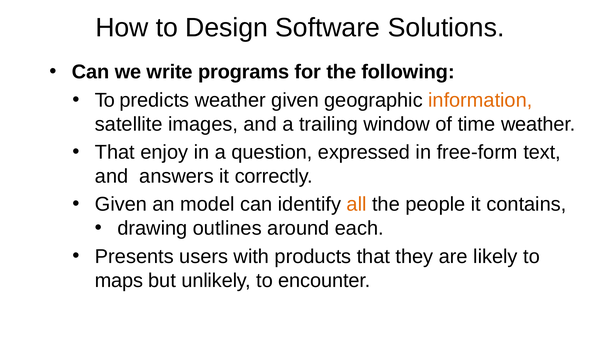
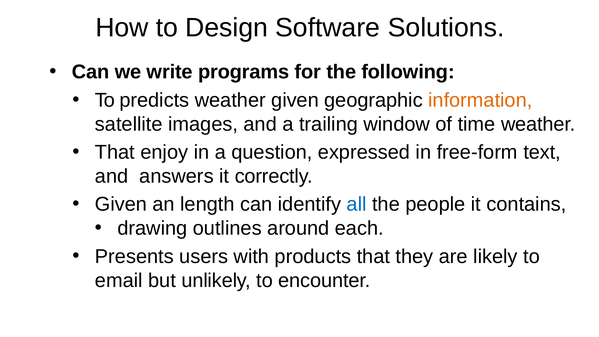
model: model -> length (207, 204)
all colour: orange -> blue (357, 204)
maps: maps -> email (119, 280)
